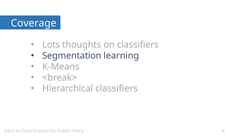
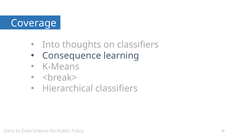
Lots: Lots -> Into (51, 45)
Segmentation: Segmentation -> Consequence (72, 56)
